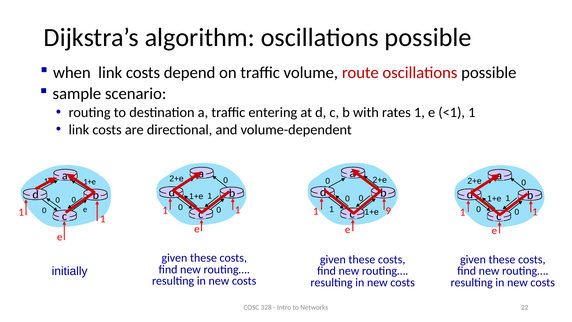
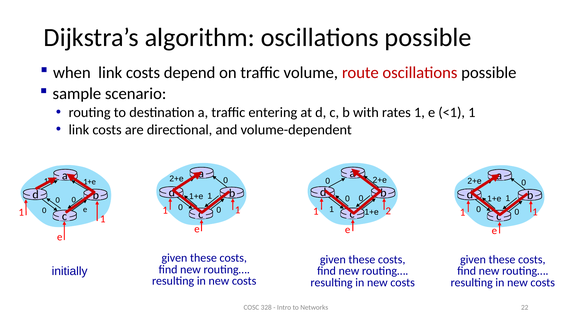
9: 9 -> 2 (388, 211)
